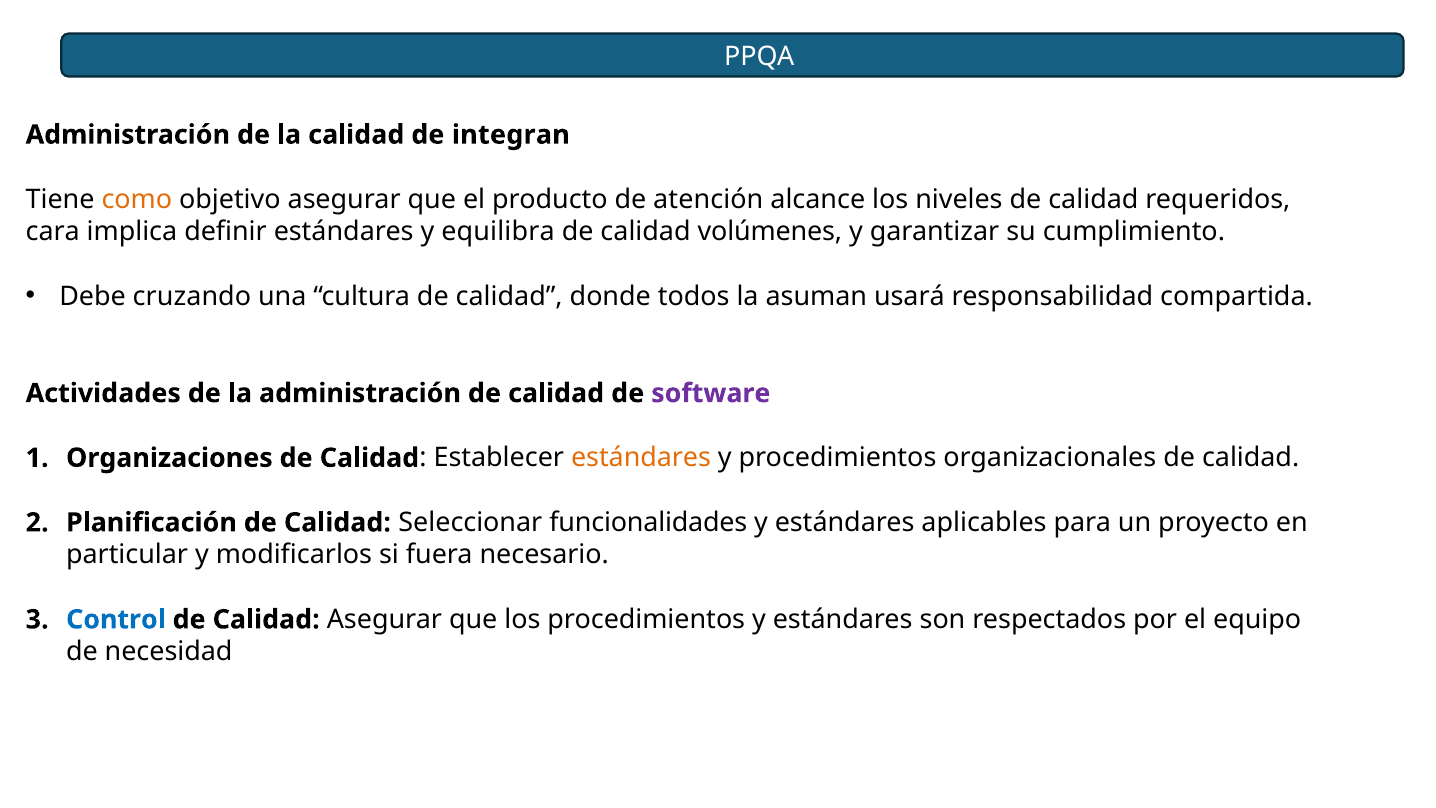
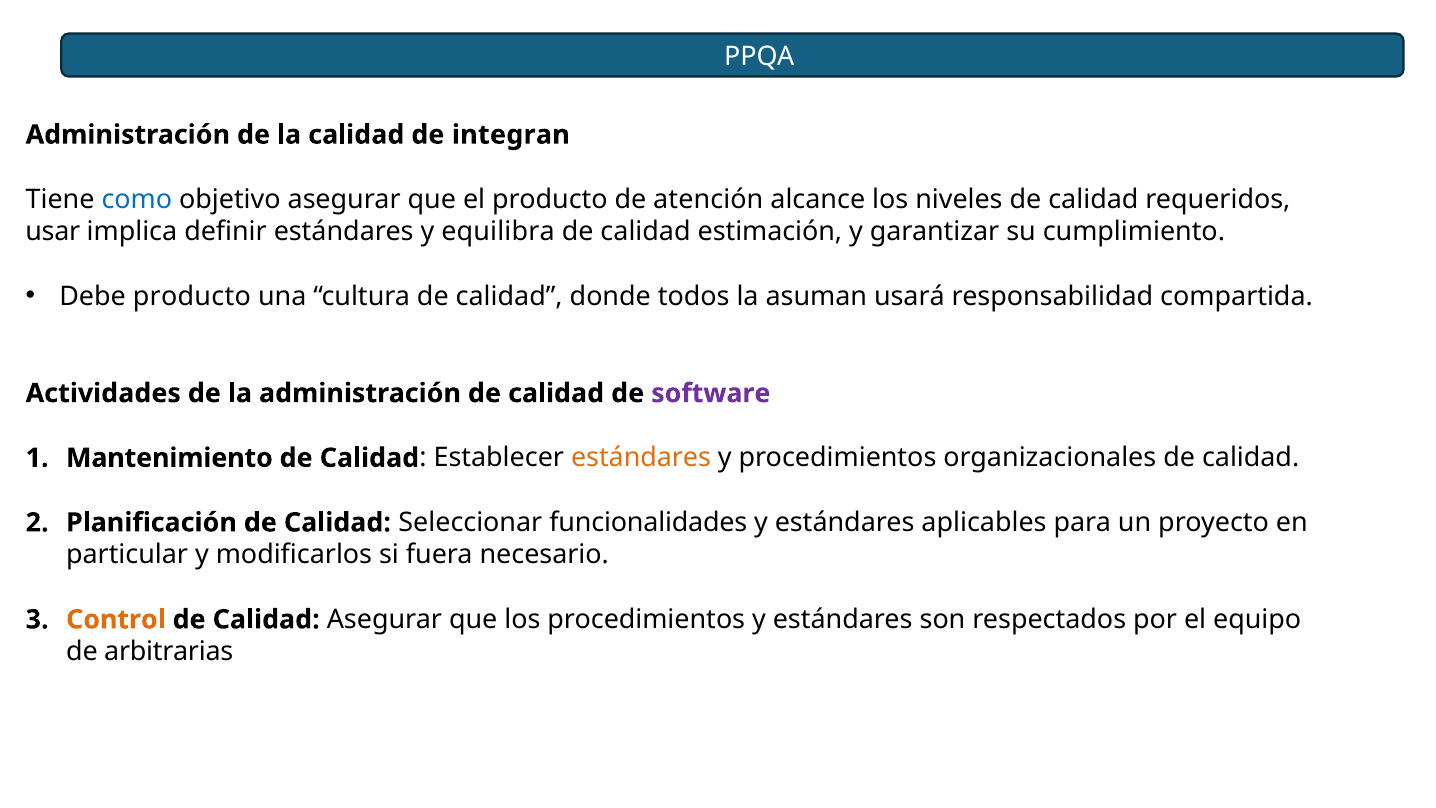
como colour: orange -> blue (137, 199)
cara: cara -> usar (53, 232)
volúmenes: volúmenes -> estimación (770, 232)
Debe cruzando: cruzando -> producto (192, 296)
Organizaciones: Organizaciones -> Mantenimiento (169, 458)
Control colour: blue -> orange (116, 619)
necesidad: necesidad -> arbitrarias (169, 652)
